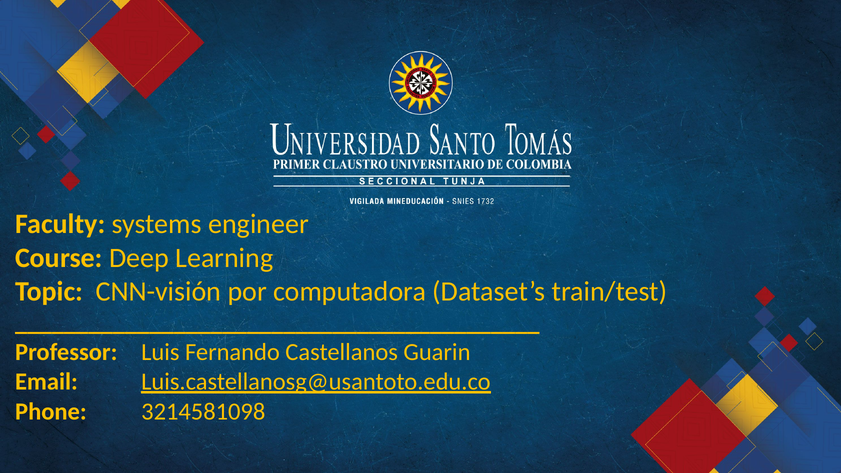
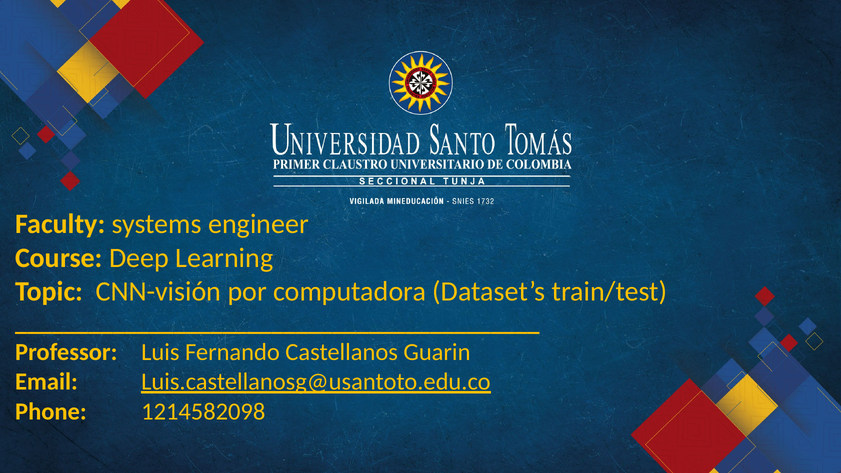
3214581098: 3214581098 -> 1214582098 (203, 412)
